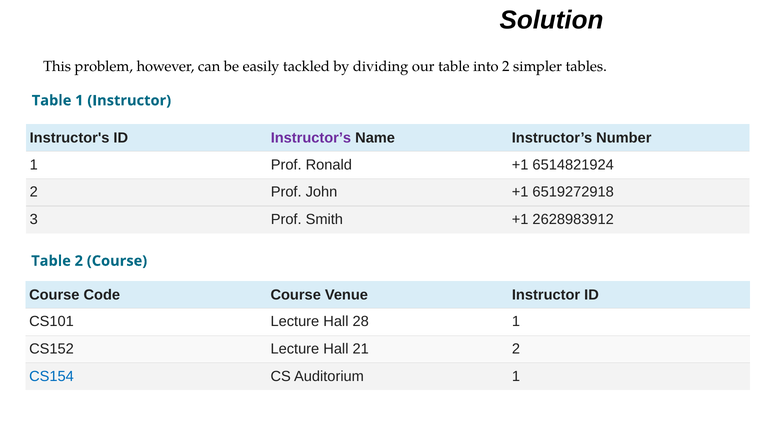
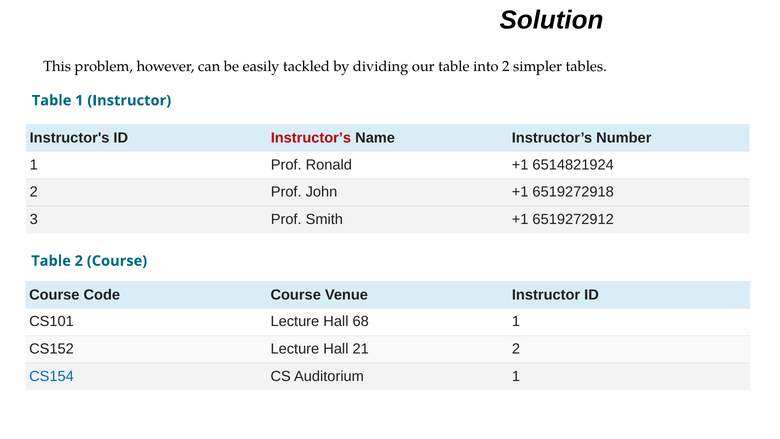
Instructor’s colour: purple -> red (311, 138)
2628983912: 2628983912 -> 6519272912 (573, 219)
28: 28 -> 68 (361, 321)
